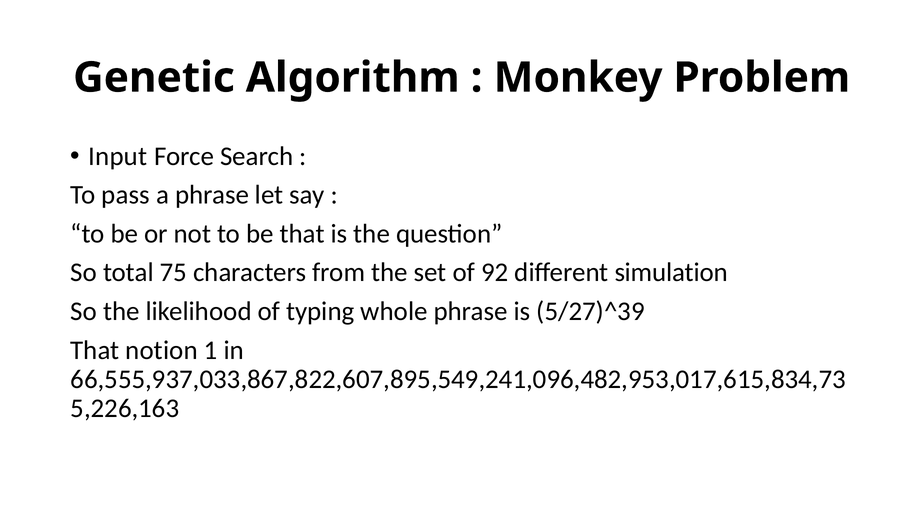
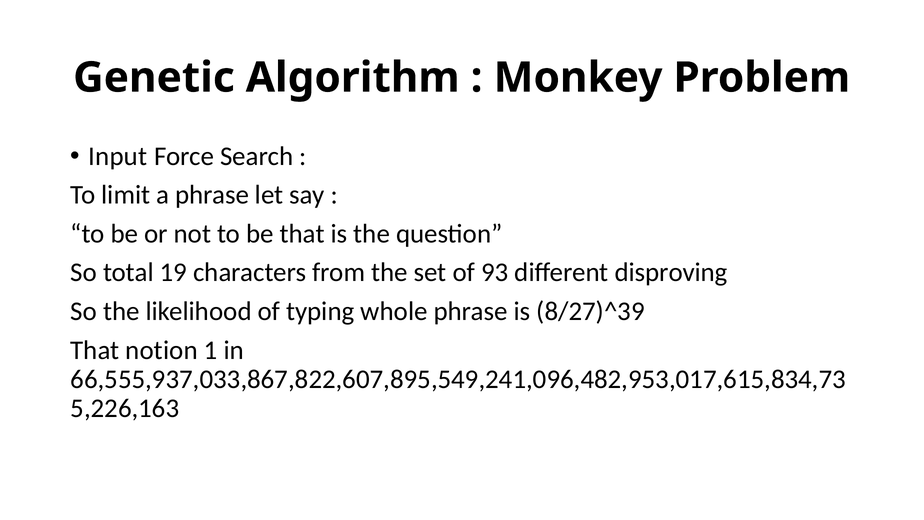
pass: pass -> limit (126, 195)
75: 75 -> 19 (173, 272)
92: 92 -> 93 (495, 272)
simulation: simulation -> disproving (671, 272)
5/27)^39: 5/27)^39 -> 8/27)^39 (591, 311)
